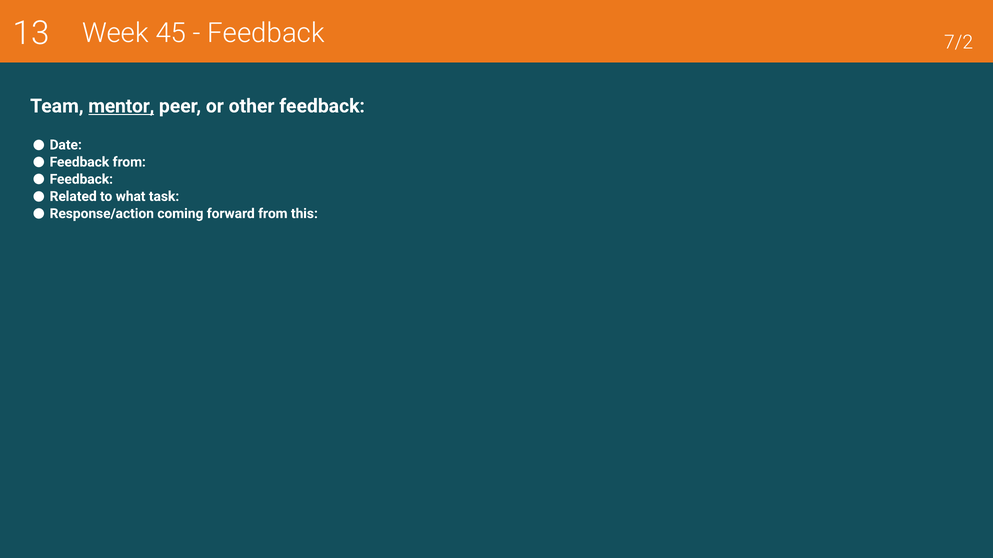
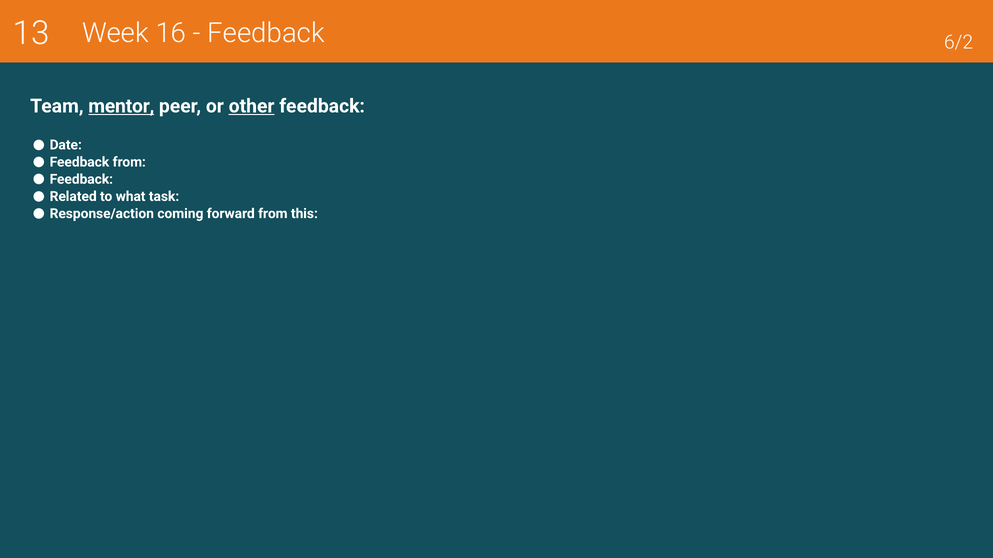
45: 45 -> 16 (171, 33)
7/2: 7/2 -> 6/2 (959, 42)
other underline: none -> present (252, 106)
